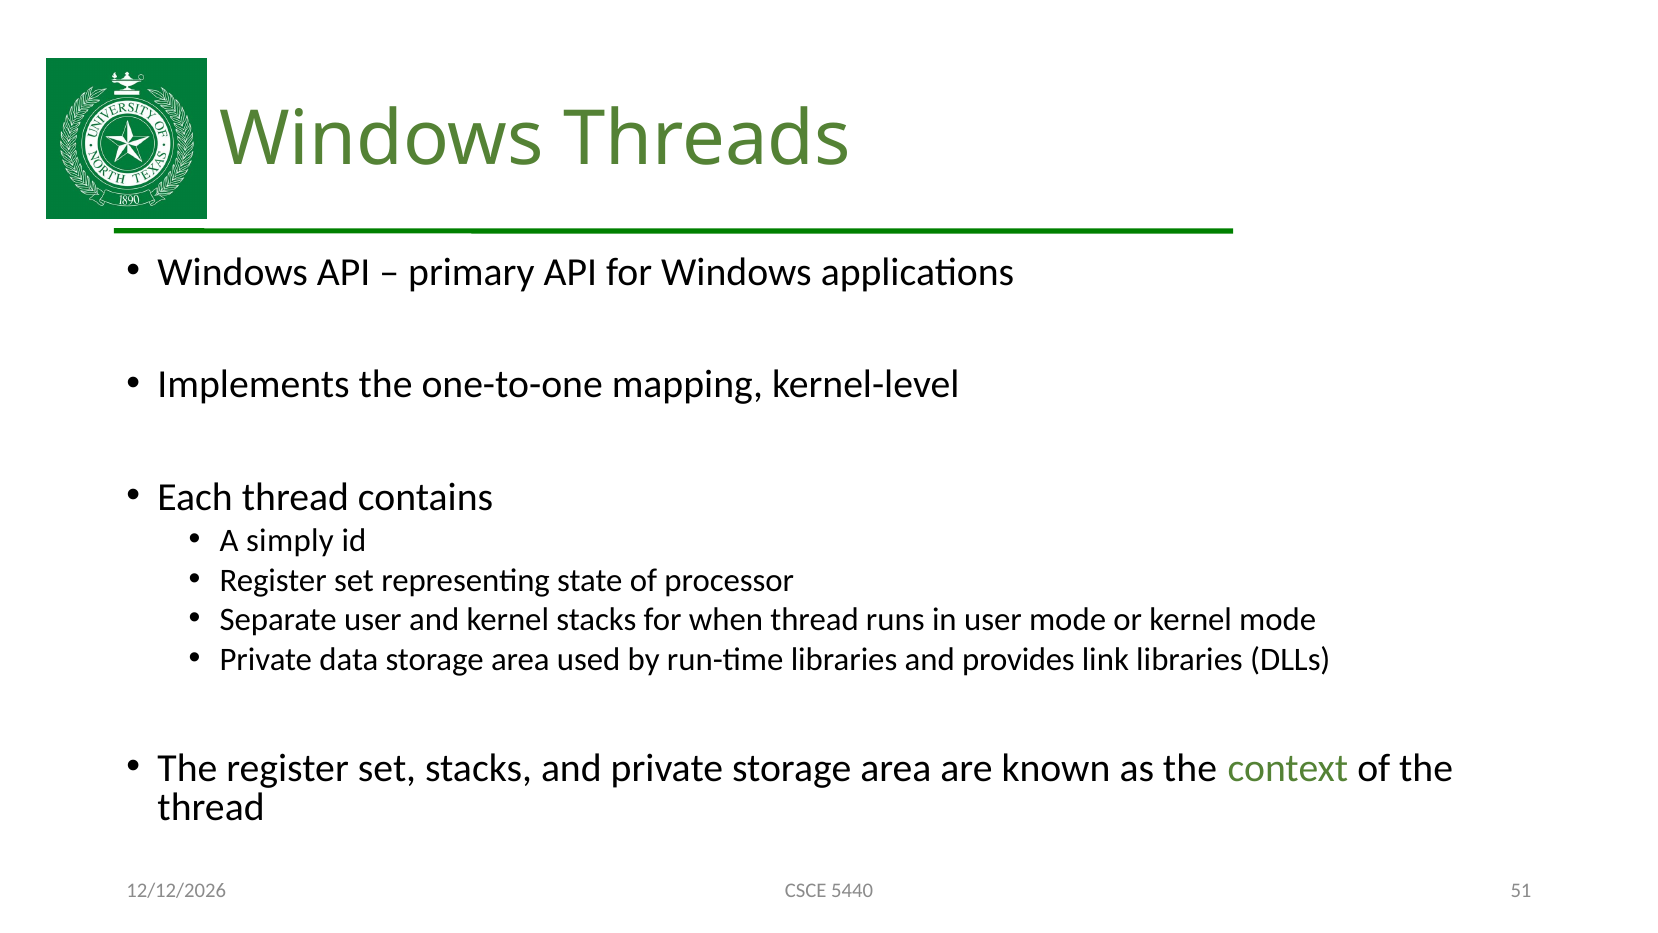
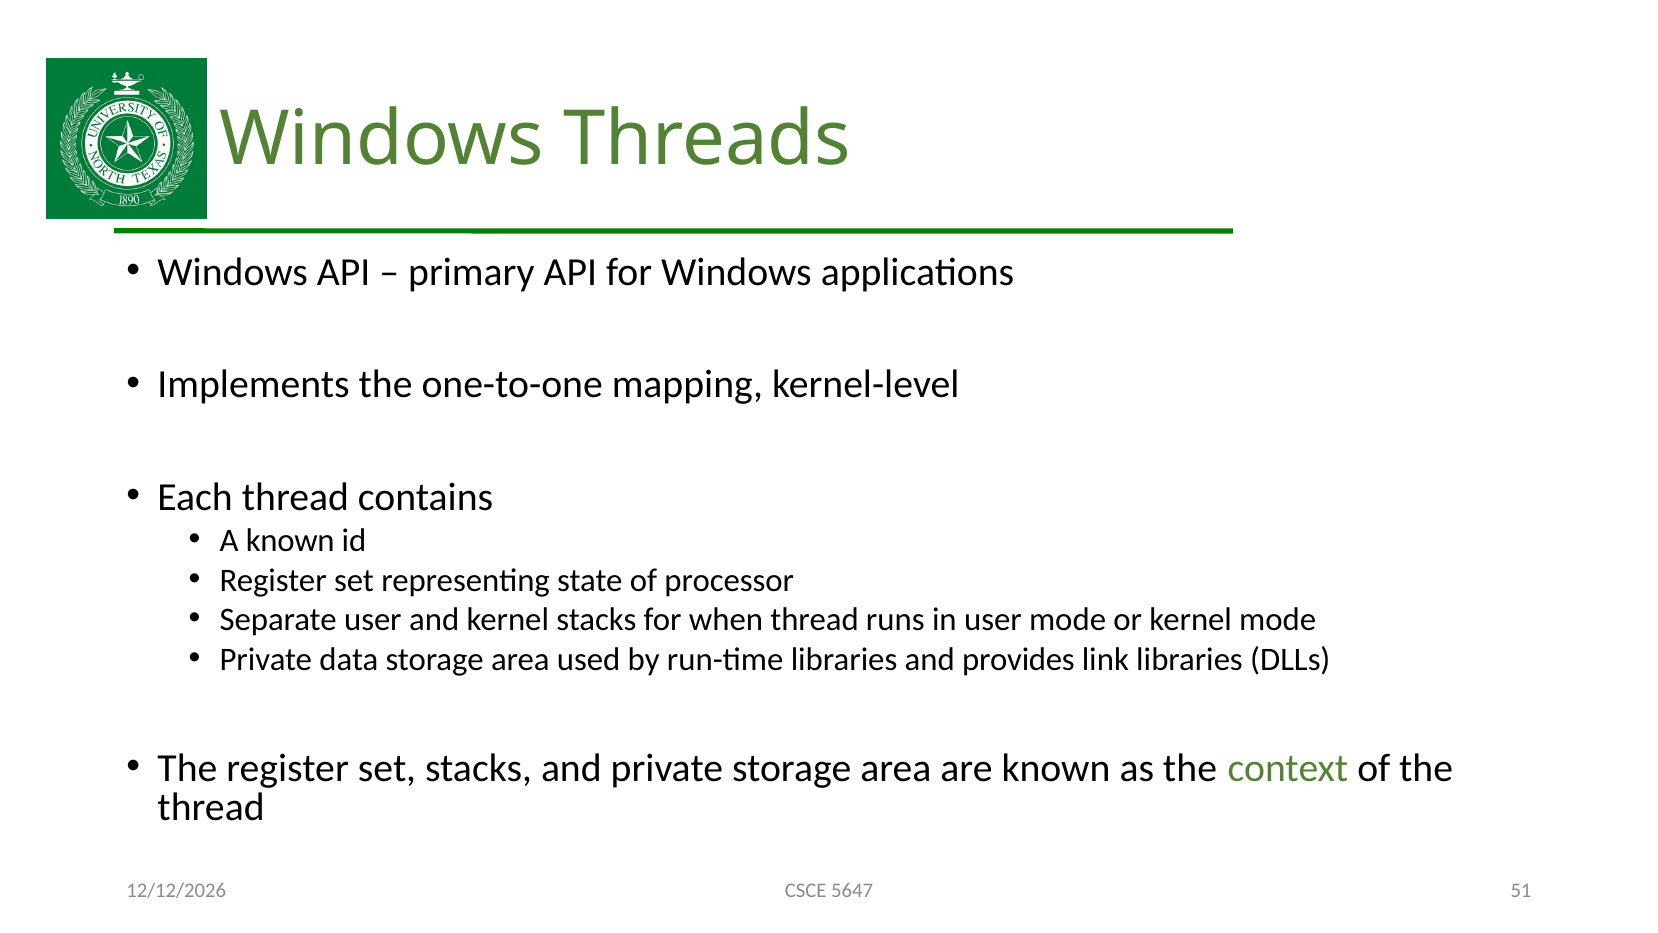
A simply: simply -> known (290, 540)
5440: 5440 -> 5647 (852, 890)
